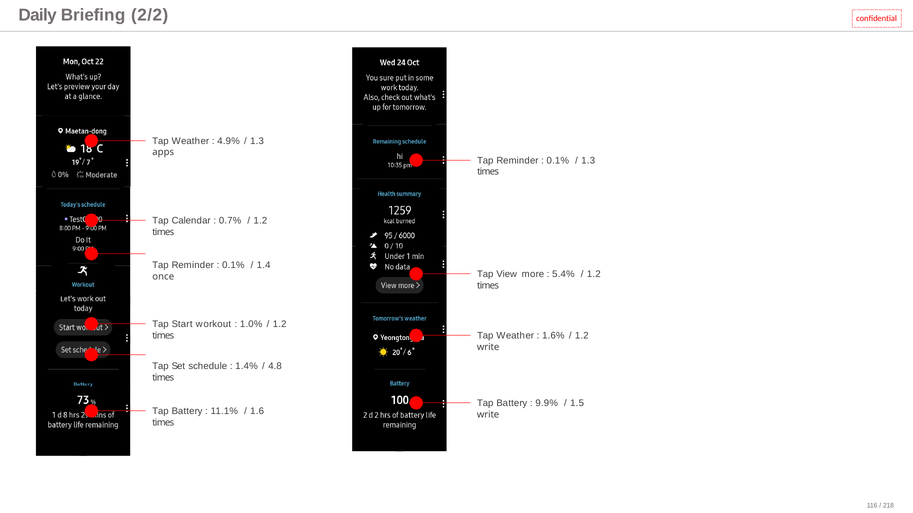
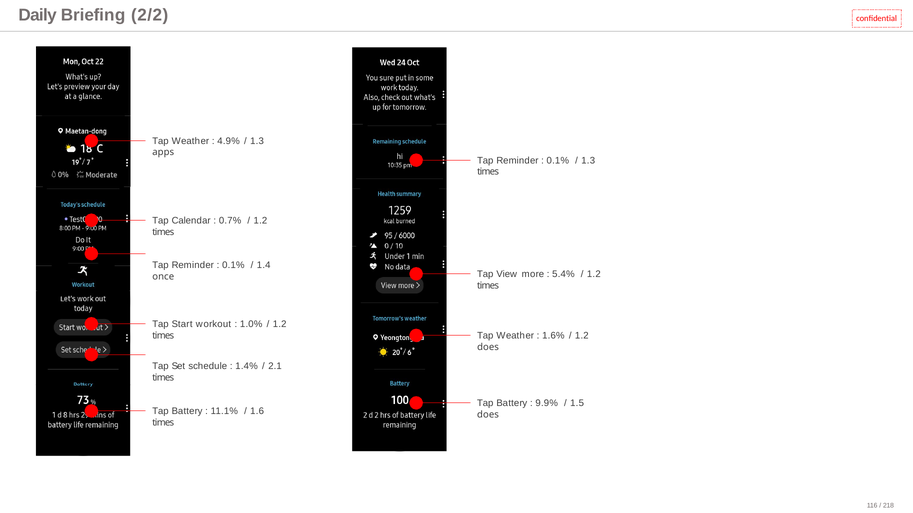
write: write -> does (488, 347)
4.8: 4.8 -> 2.1 (275, 367)
write: write -> does (488, 415)
